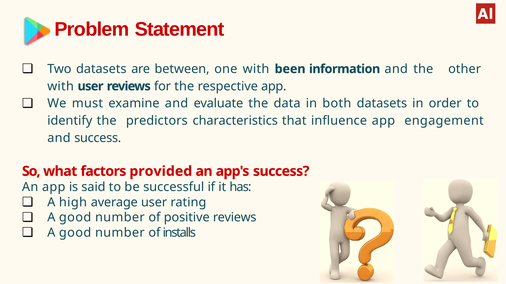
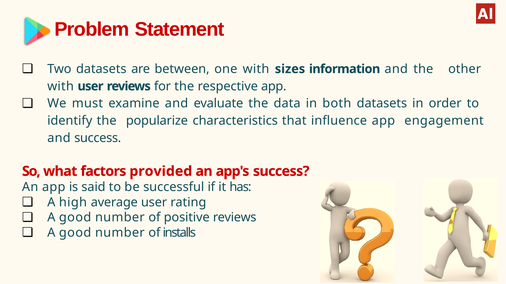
been: been -> sizes (290, 69)
predictors: predictors -> popularize (157, 121)
